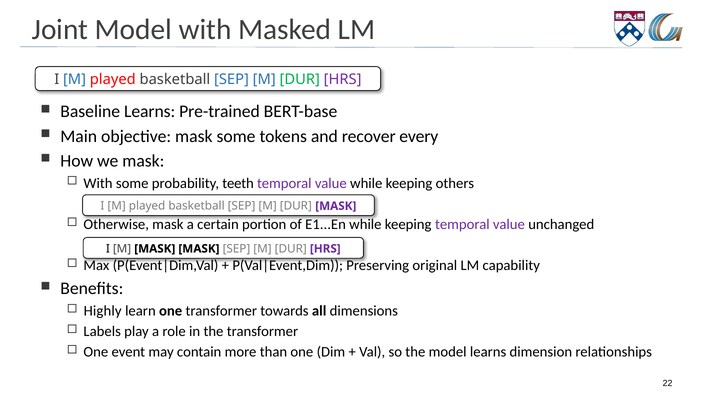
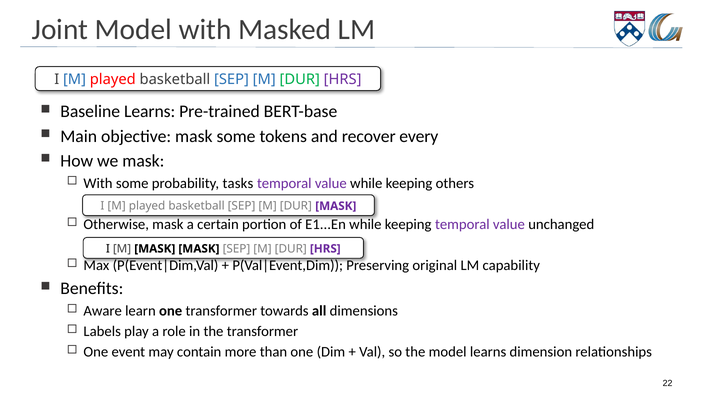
teeth: teeth -> tasks (238, 183)
Highly: Highly -> Aware (103, 310)
